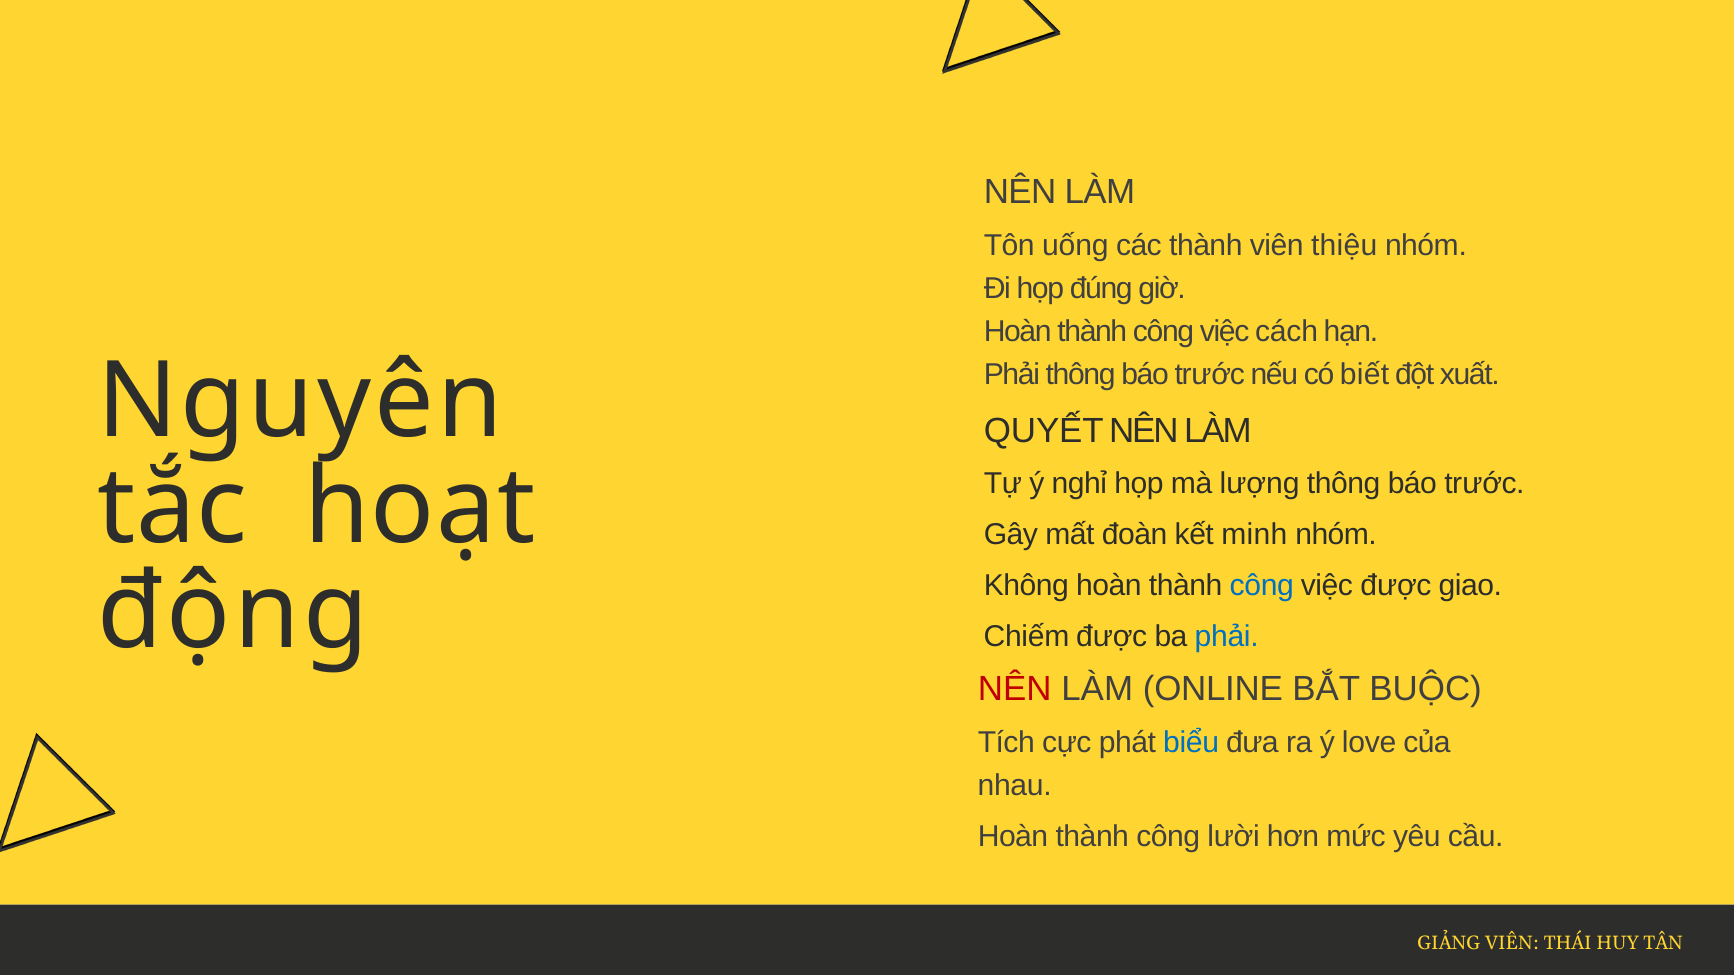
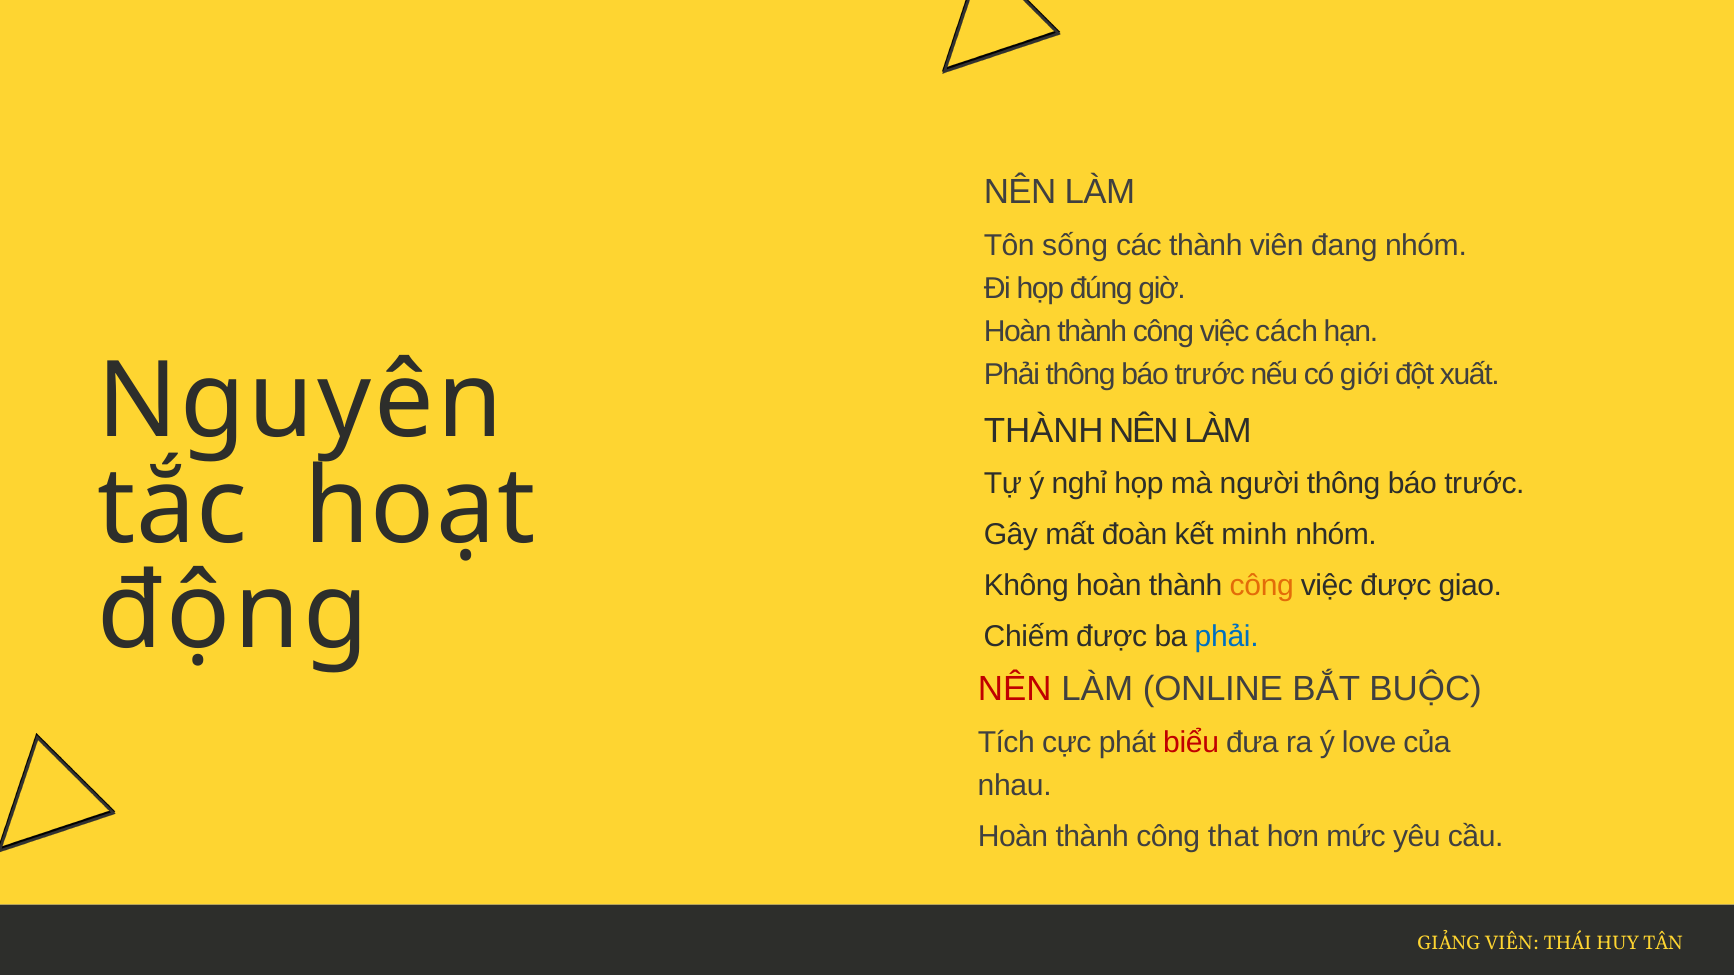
uống: uống -> sống (1075, 245)
thiệu: thiệu -> đang (1344, 245)
biết: biết -> giới (1365, 375)
QUYẾT: QUYẾT -> THÀNH (1044, 431)
lượng: lượng -> người (1260, 484)
công colour: blue -> orange (1262, 586)
biểu colour: blue -> red (1191, 743)
lười: lười -> that (1233, 837)
